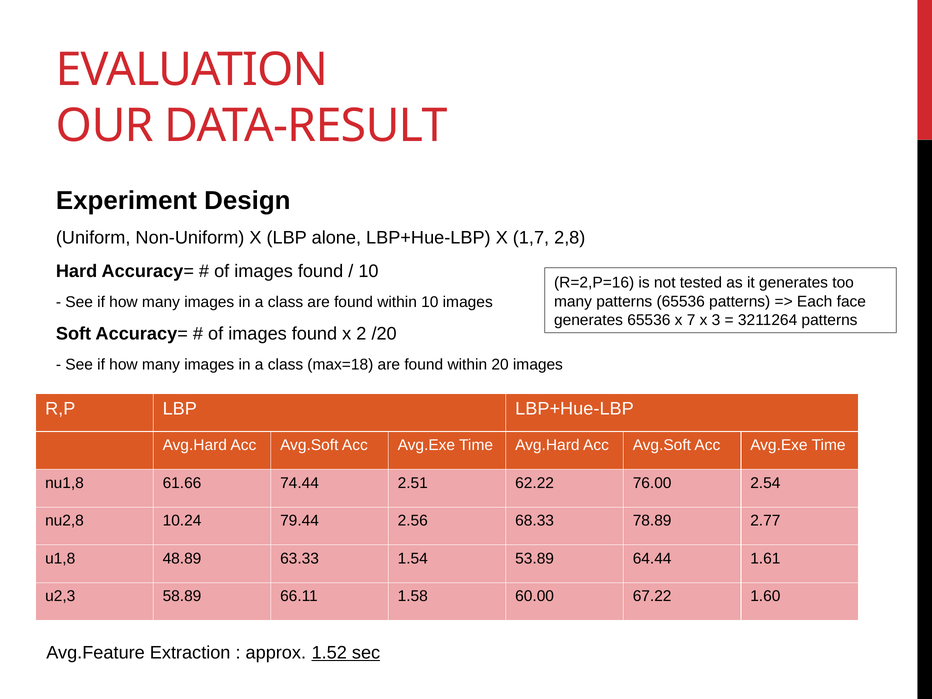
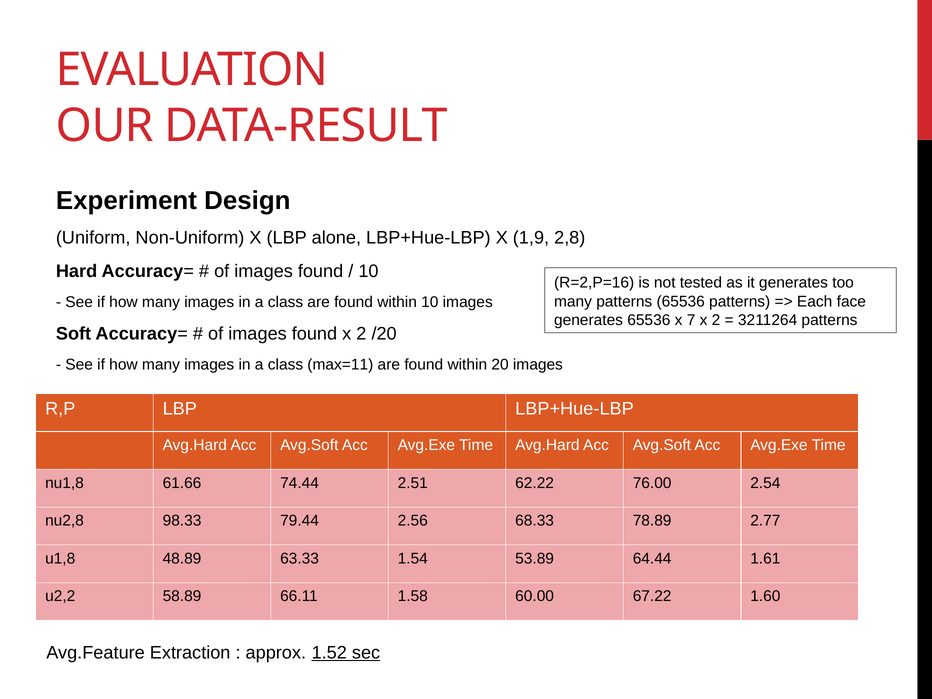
1,7: 1,7 -> 1,9 (531, 238)
7 x 3: 3 -> 2 (716, 320)
max=18: max=18 -> max=11 (340, 365)
10.24: 10.24 -> 98.33 (182, 521)
u2,3: u2,3 -> u2,2 (60, 596)
